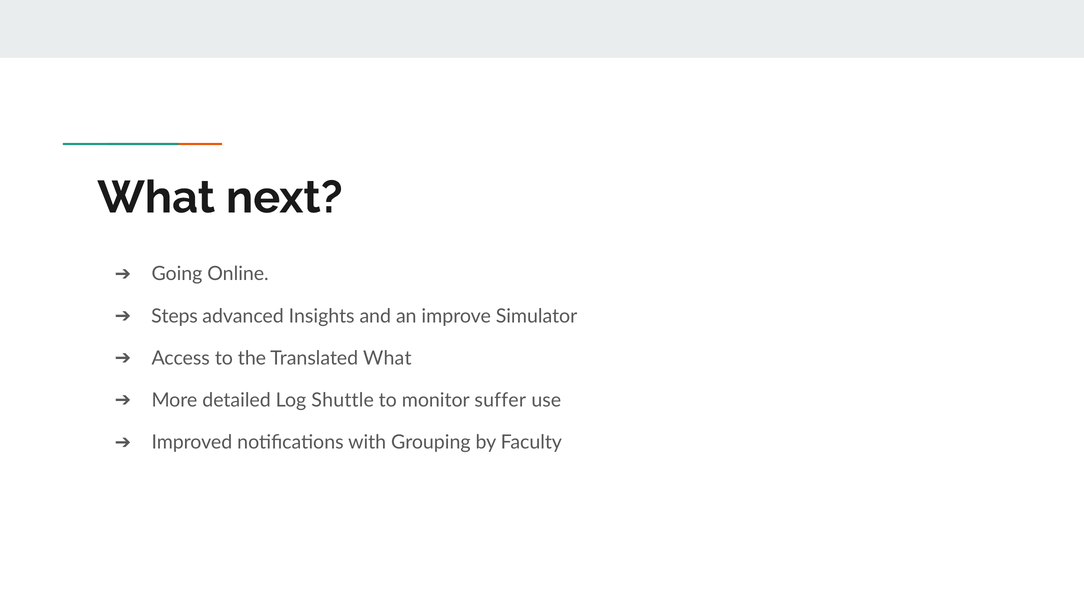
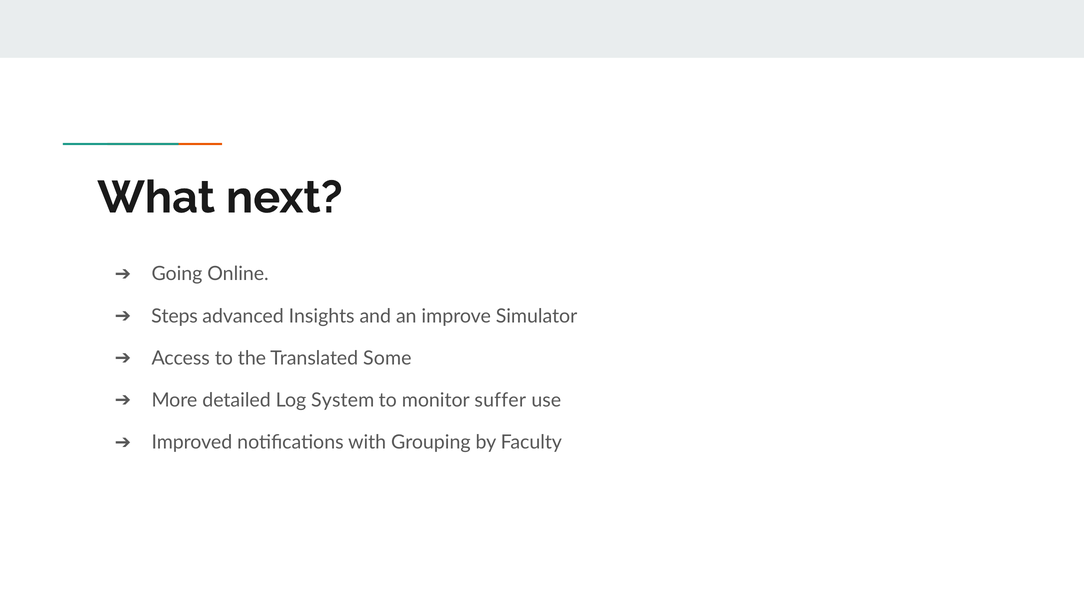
Translated What: What -> Some (387, 358)
Shuttle: Shuttle -> System (343, 400)
